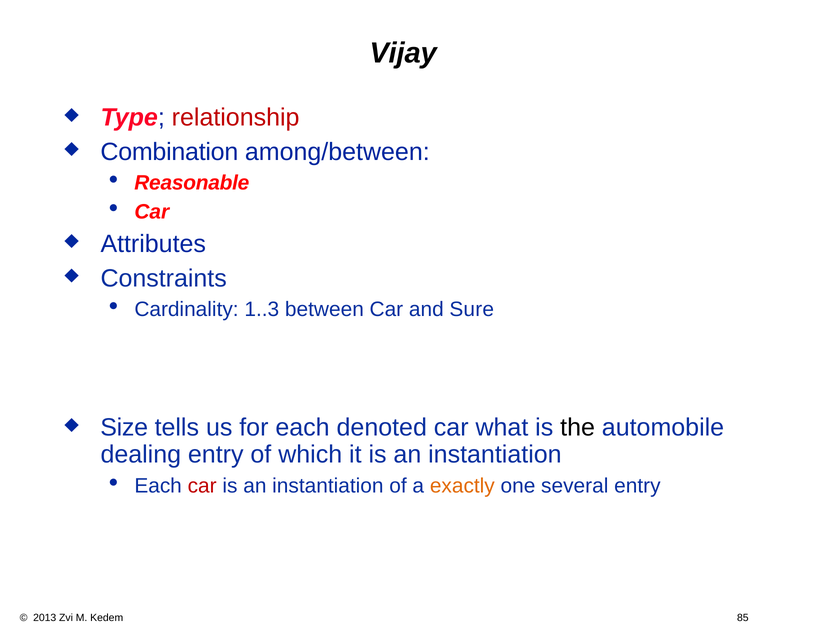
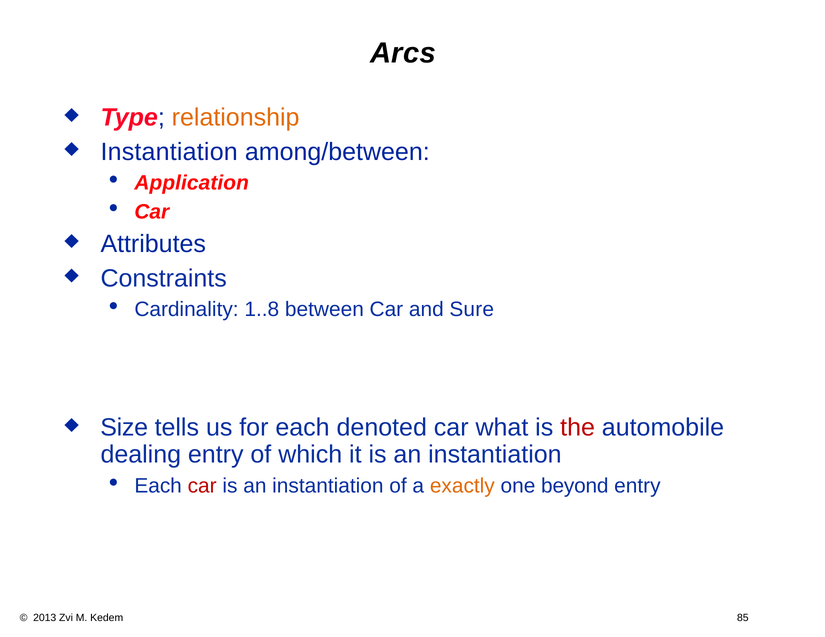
Vijay: Vijay -> Arcs (403, 53)
relationship colour: red -> orange (236, 118)
Combination: Combination -> Instantiation (169, 152)
Reasonable: Reasonable -> Application (192, 183)
1..3: 1..3 -> 1..8 (262, 310)
the colour: black -> red (578, 428)
several: several -> beyond (575, 486)
